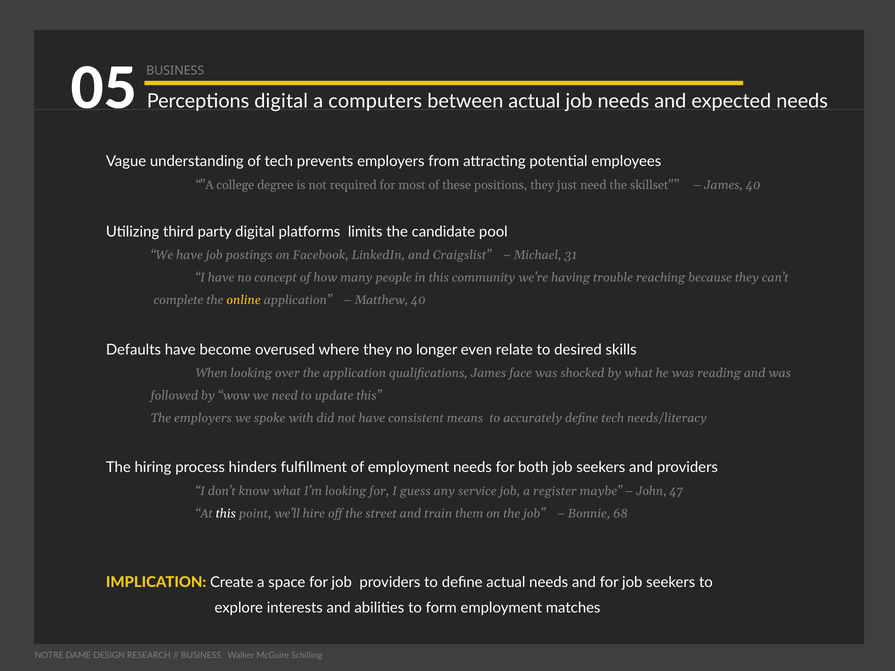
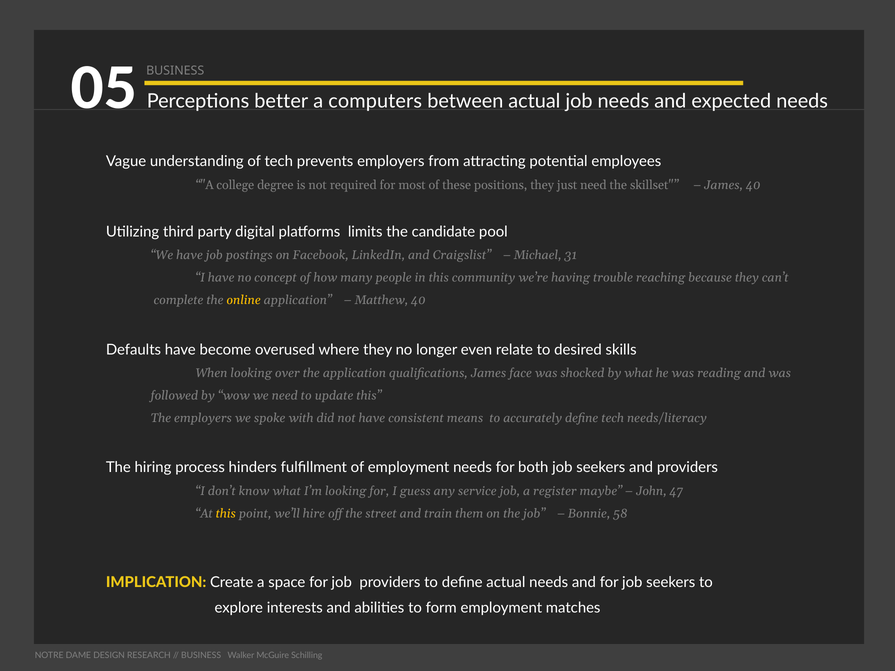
Perceptions digital: digital -> better (281, 101)
this colour: white -> yellow (226, 514)
68: 68 -> 58 (620, 514)
